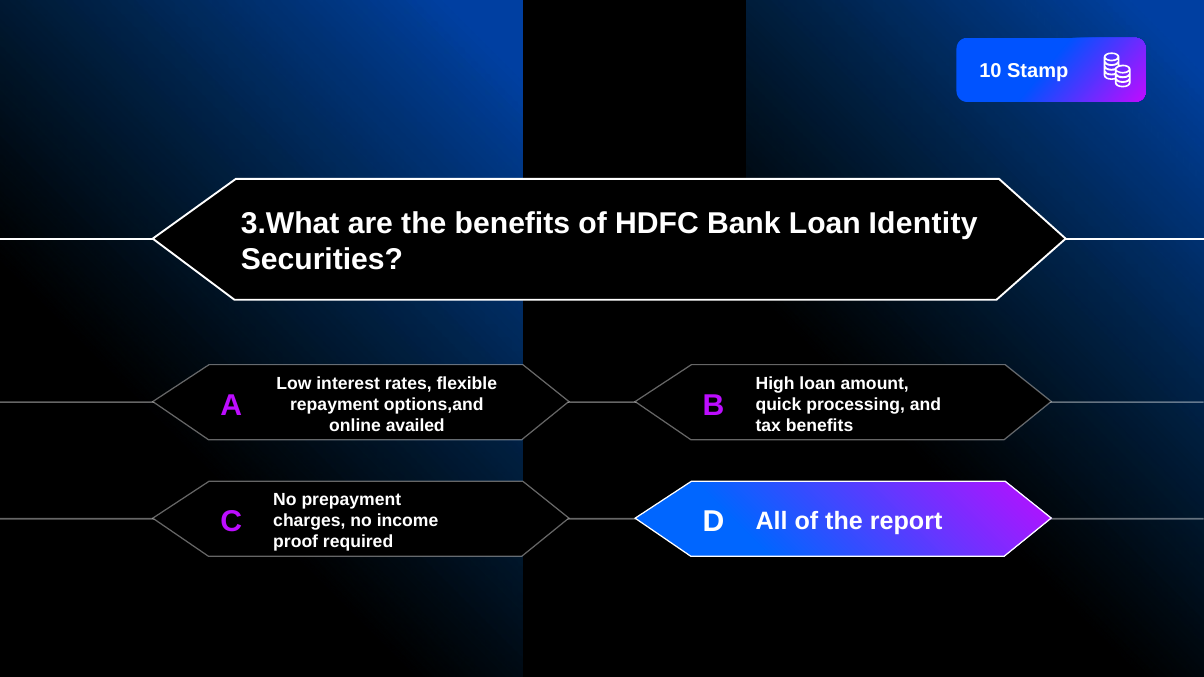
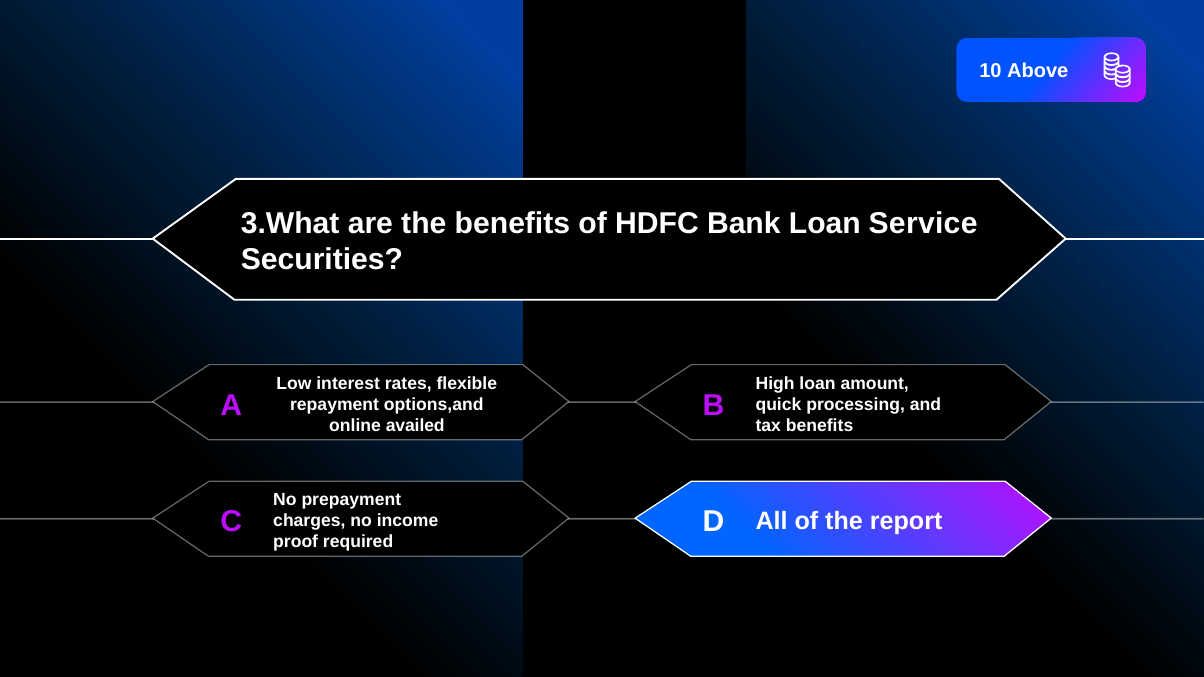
Stamp: Stamp -> Above (1038, 71)
Identity: Identity -> Service (923, 224)
